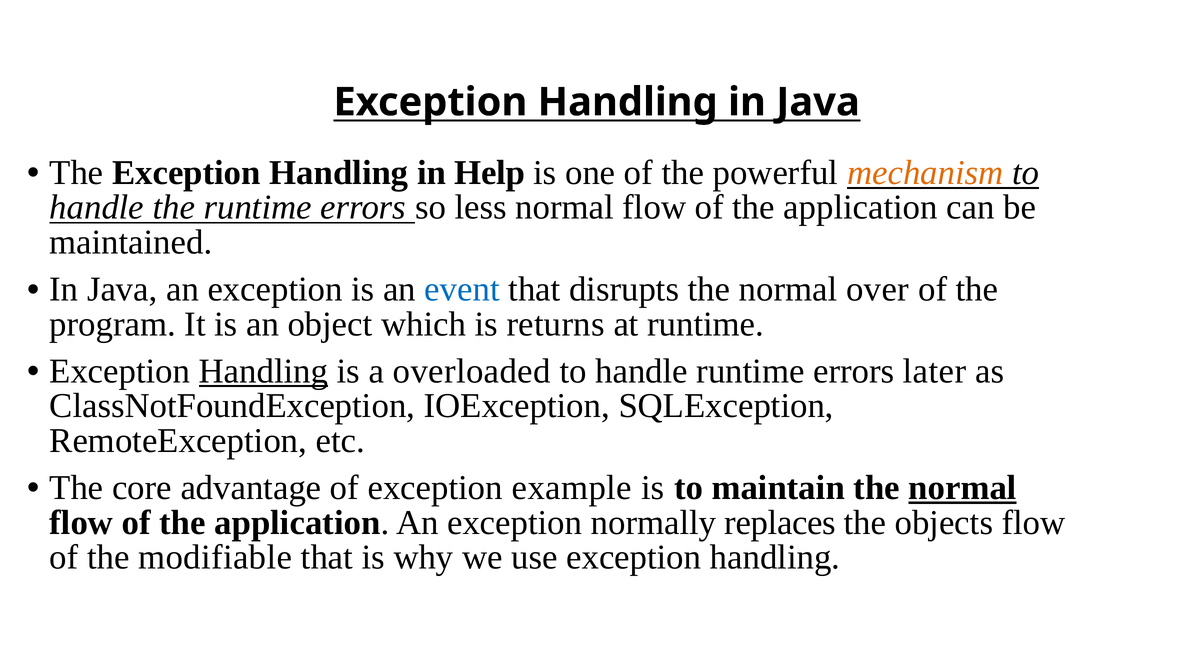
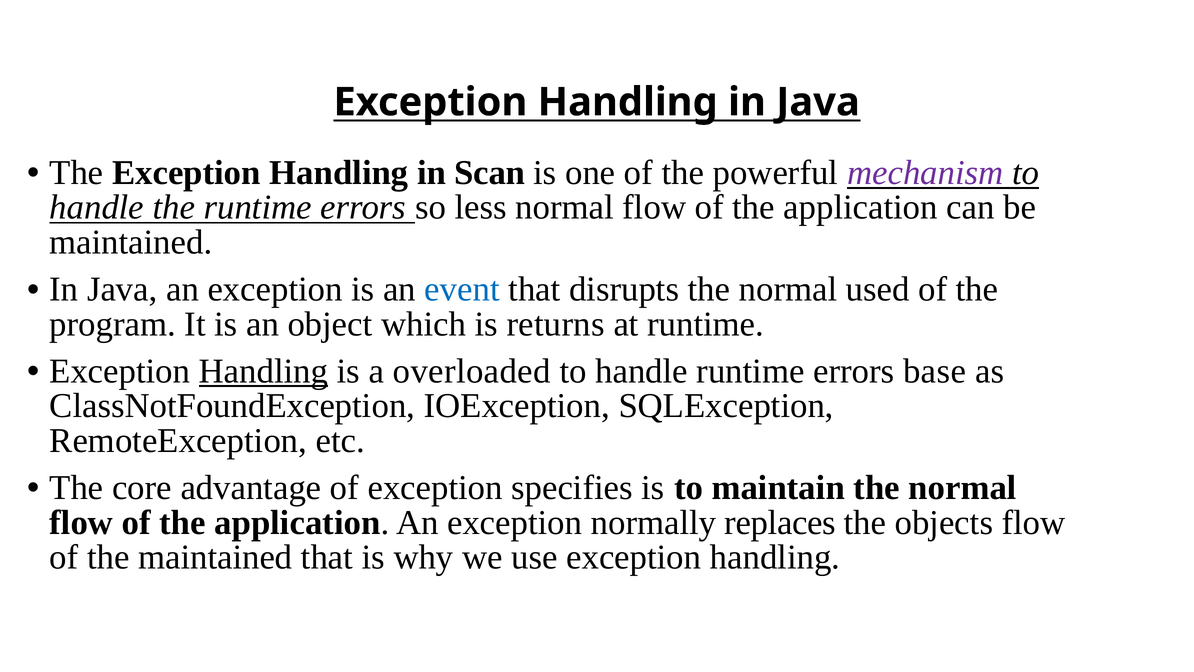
Help: Help -> Scan (490, 173)
mechanism colour: orange -> purple (925, 173)
over: over -> used (878, 289)
later: later -> base (935, 371)
example: example -> specifies (572, 488)
normal underline: present -> none (963, 488)
the modifiable: modifiable -> maintained (215, 557)
